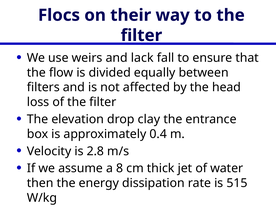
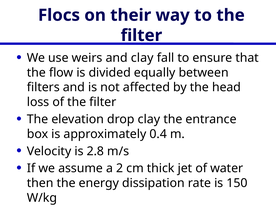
and lack: lack -> clay (142, 58)
8: 8 -> 2 (120, 168)
515: 515 -> 150 (237, 183)
